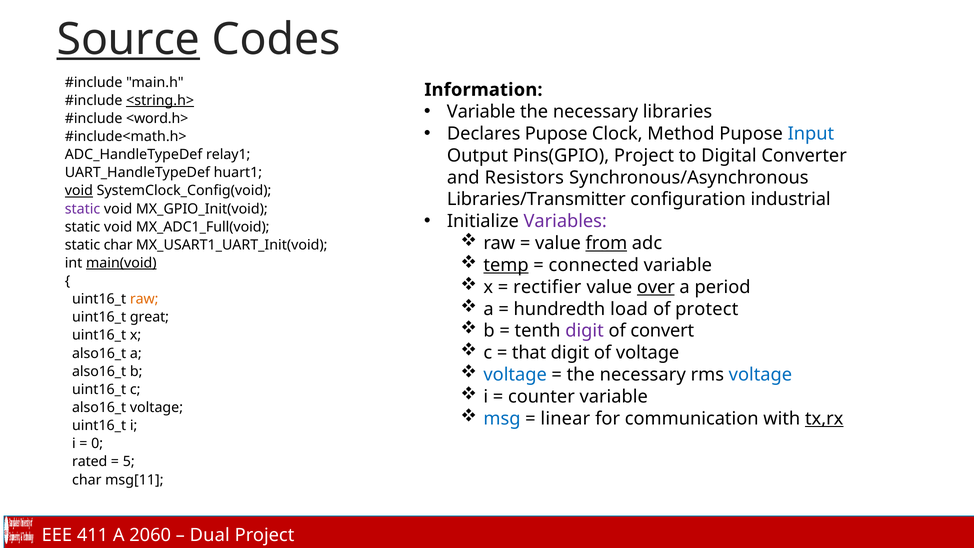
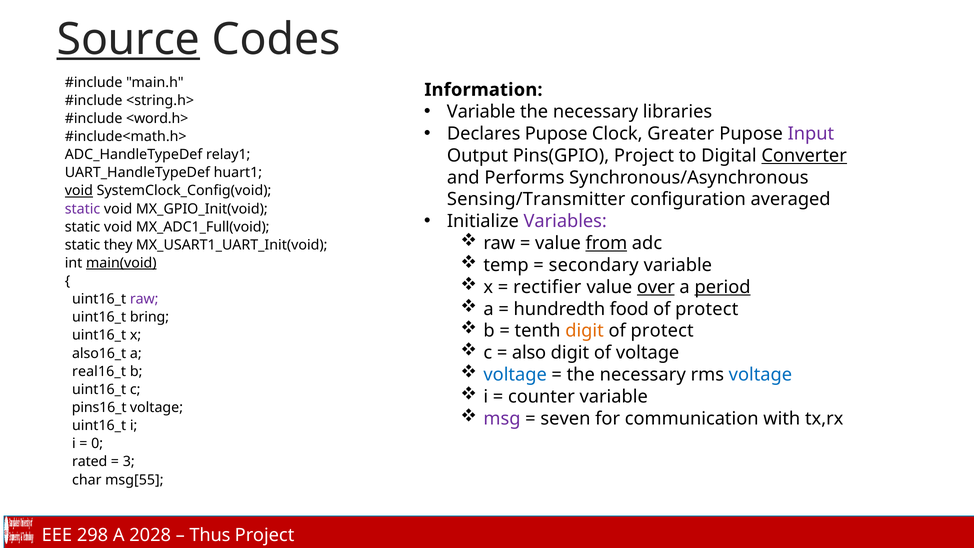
<string.h> underline: present -> none (160, 100)
Method: Method -> Greater (681, 134)
Input colour: blue -> purple (811, 134)
Converter underline: none -> present (804, 156)
Resistors: Resistors -> Performs (524, 177)
Libraries/Transmitter: Libraries/Transmitter -> Sensing/Transmitter (536, 199)
industrial: industrial -> averaged (791, 199)
static char: char -> they (118, 245)
temp underline: present -> none (506, 265)
connected: connected -> secondary (594, 265)
period underline: none -> present (723, 287)
raw colour: orange -> purple (144, 299)
load: load -> food (629, 309)
great: great -> bring (149, 317)
digit colour: purple -> orange (585, 331)
convert: convert -> protect (662, 331)
that: that -> also (529, 353)
also16_t: also16_t -> real16_t (99, 371)
also16_t: also16_t -> pins16_t (99, 407)
msg colour: blue -> purple (502, 419)
linear: linear -> seven (565, 419)
tx,rx underline: present -> none (824, 419)
5: 5 -> 3 (129, 462)
msg[11: msg[11 -> msg[55 (134, 480)
411: 411 -> 298 (93, 535)
2060: 2060 -> 2028 (150, 535)
Dual: Dual -> Thus (210, 535)
